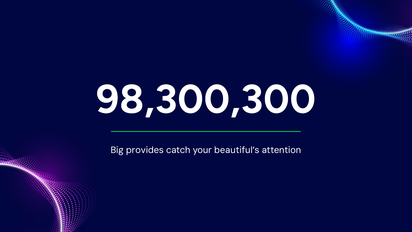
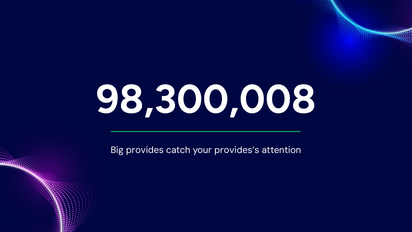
98,300,300: 98,300,300 -> 98,300,008 (206, 100)
beautiful’s: beautiful’s -> provides’s (237, 150)
